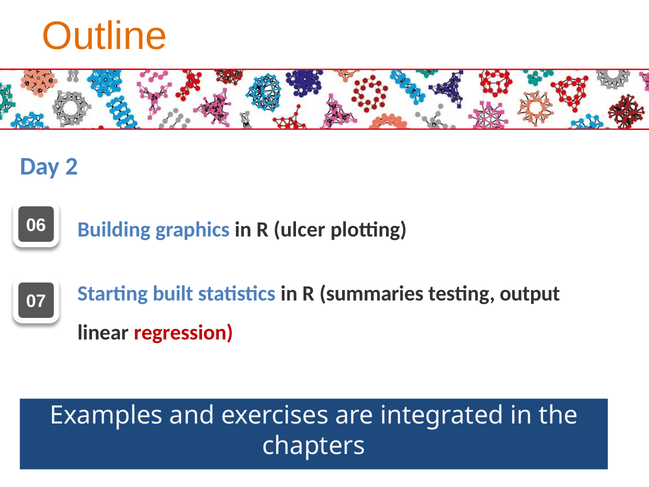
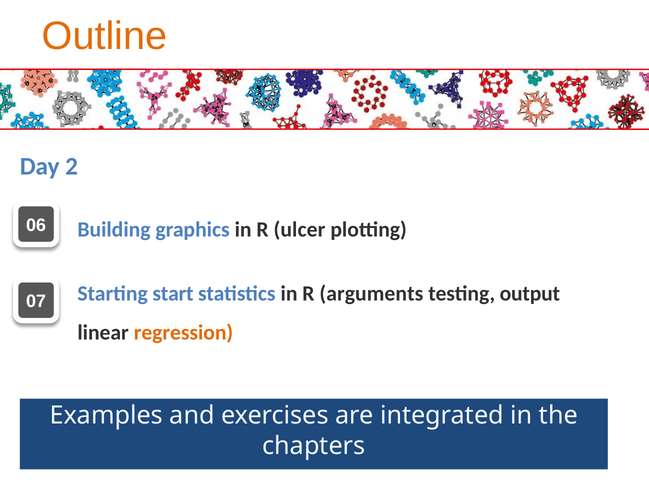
built: built -> start (173, 294)
summaries: summaries -> arguments (371, 294)
regression colour: red -> orange (183, 333)
